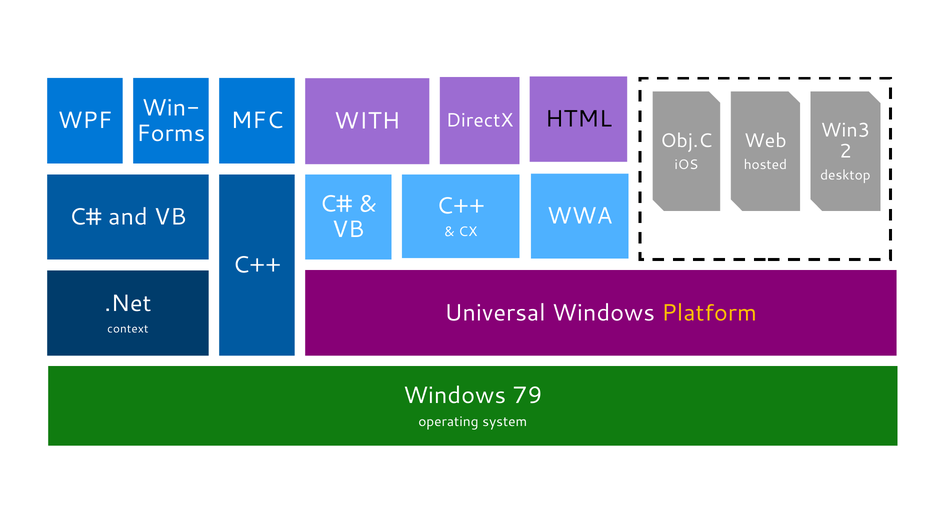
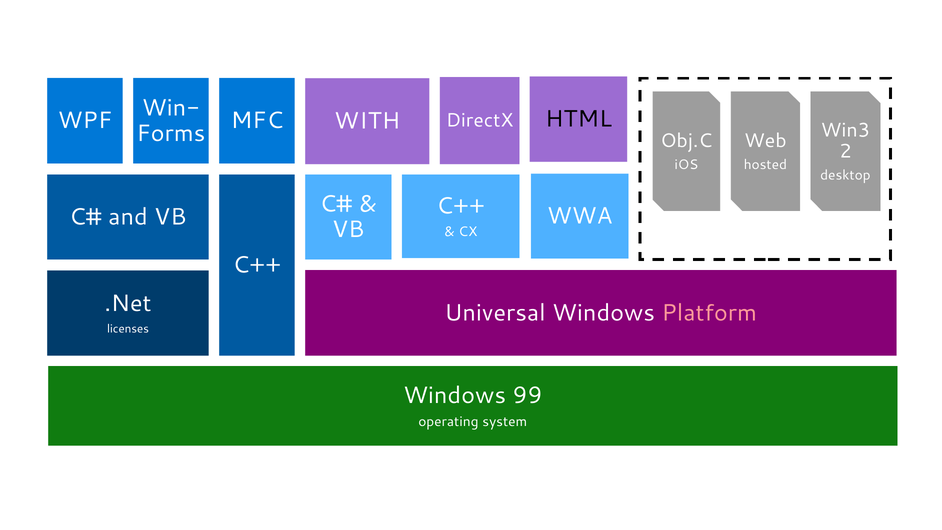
Platform colour: yellow -> pink (709, 313)
context: context -> licenses (128, 329)
79: 79 -> 99 (527, 395)
